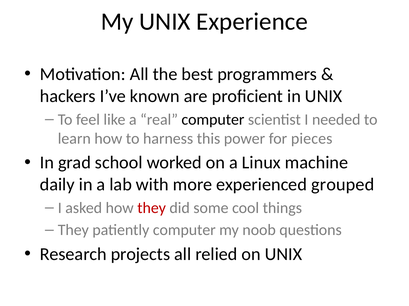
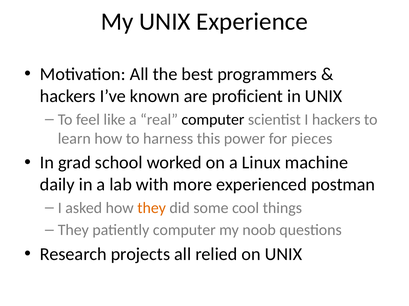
I needed: needed -> hackers (336, 120)
grouped: grouped -> postman (343, 185)
they colour: red -> orange (152, 208)
